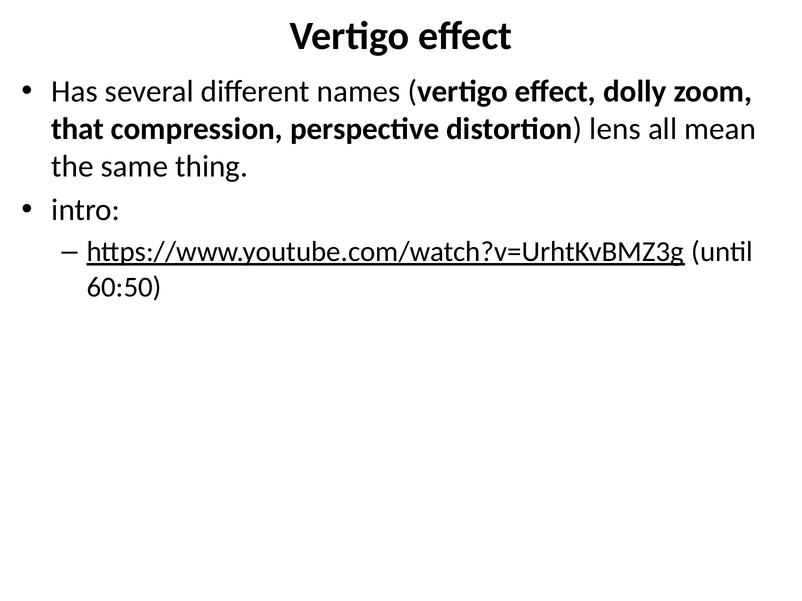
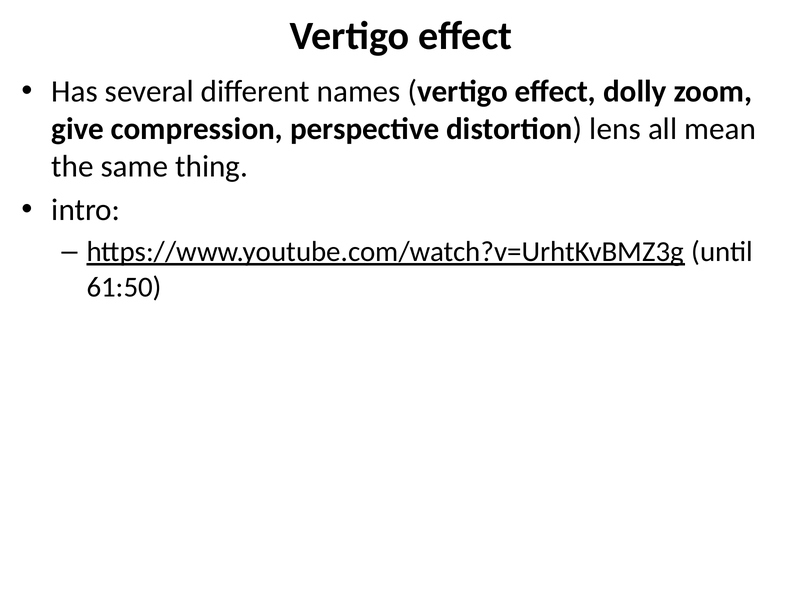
that: that -> give (78, 129)
60:50: 60:50 -> 61:50 (124, 288)
